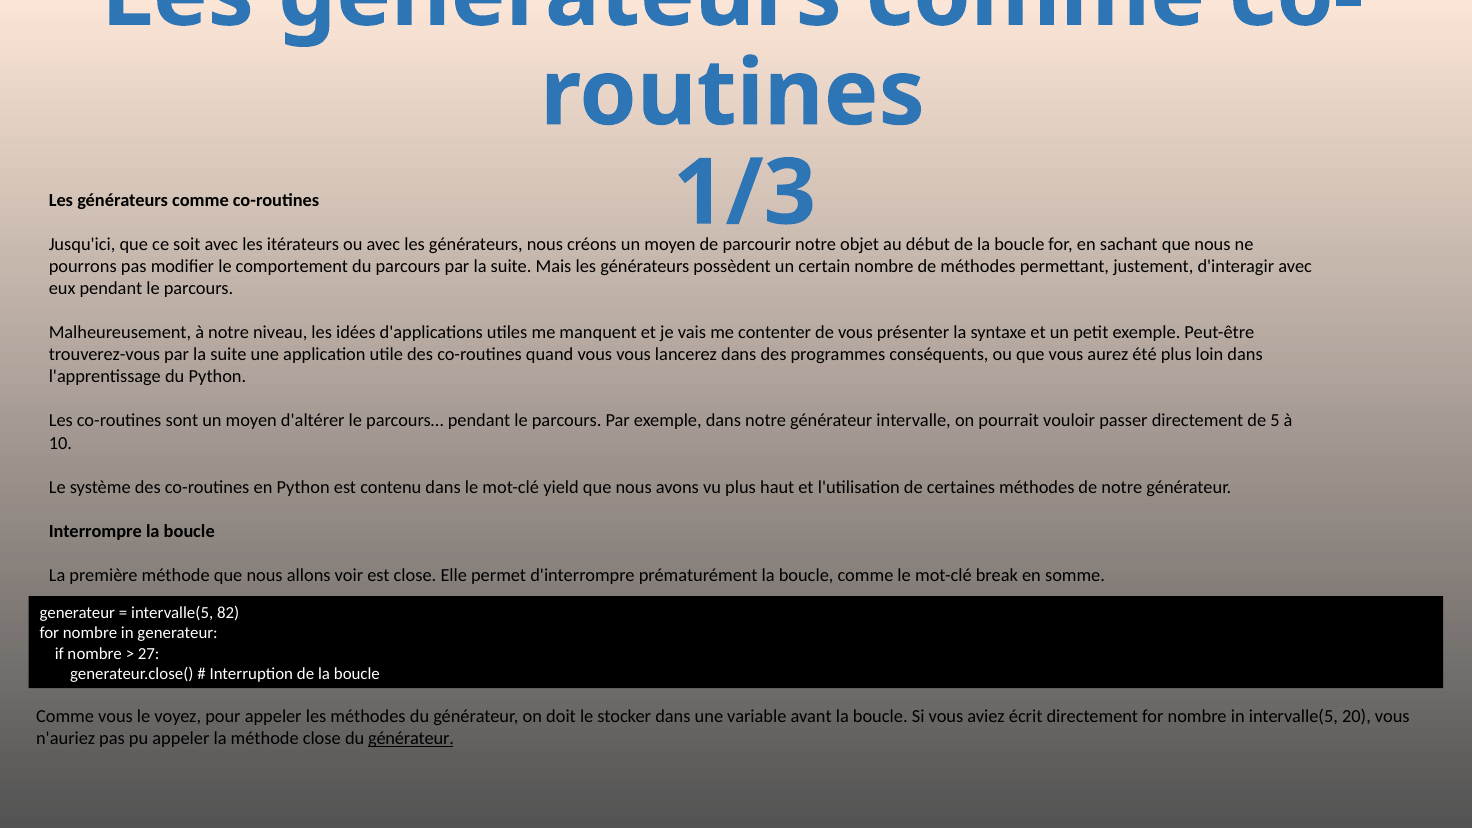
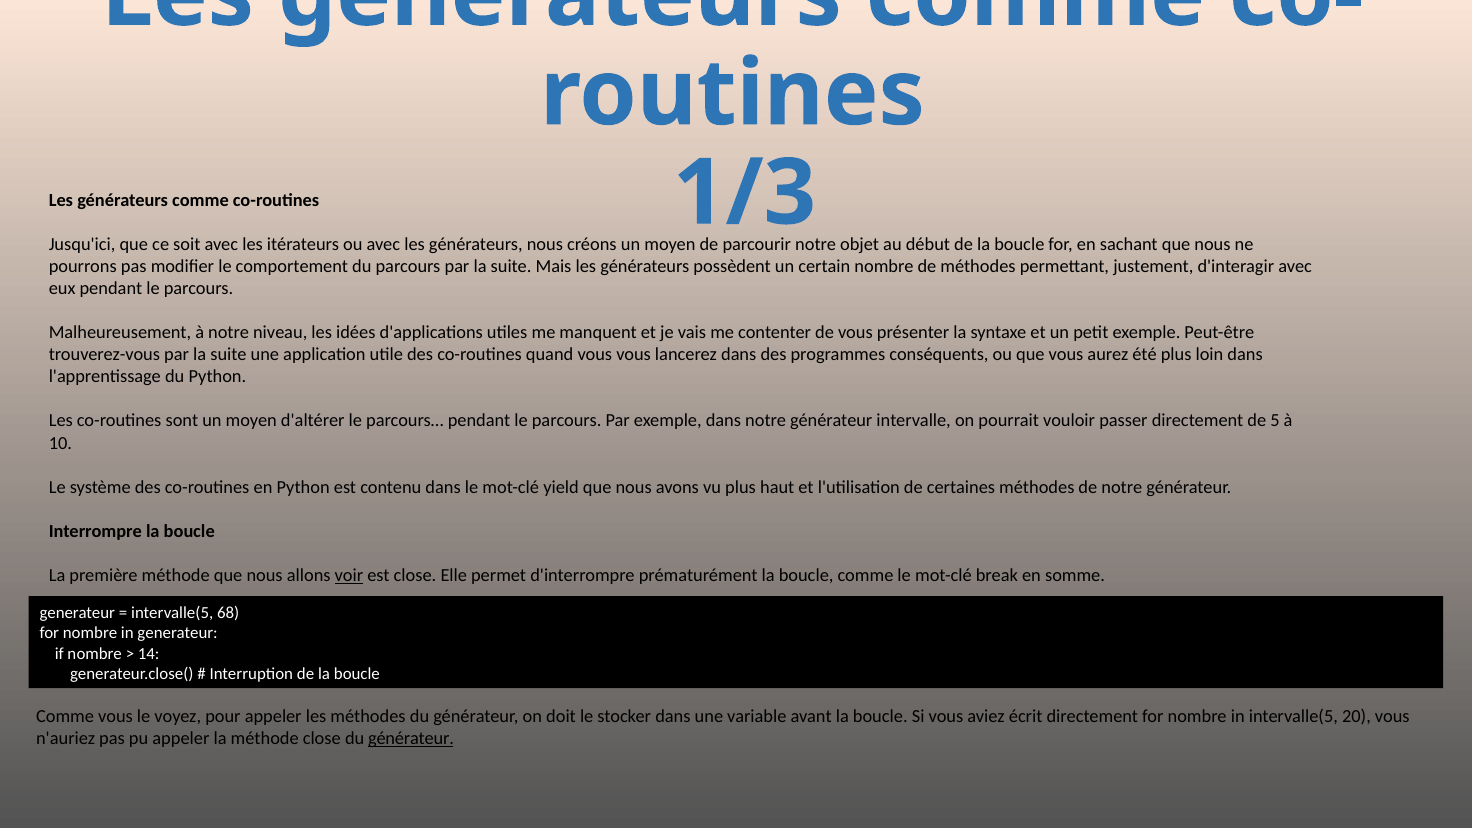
voir underline: none -> present (349, 575)
82: 82 -> 68 (228, 613)
27: 27 -> 14 (149, 653)
